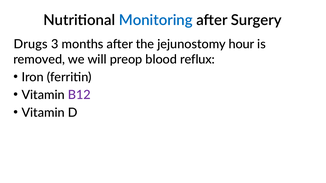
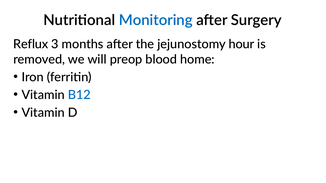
Drugs: Drugs -> Reflux (31, 44)
reflux: reflux -> home (197, 60)
B12 colour: purple -> blue (79, 95)
